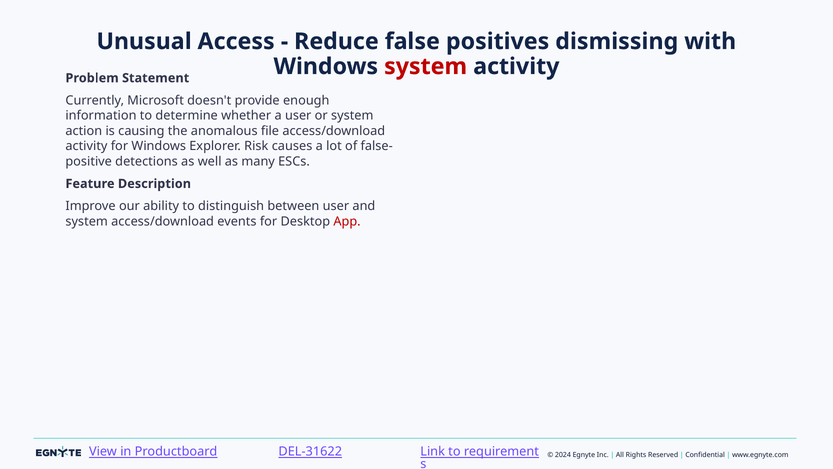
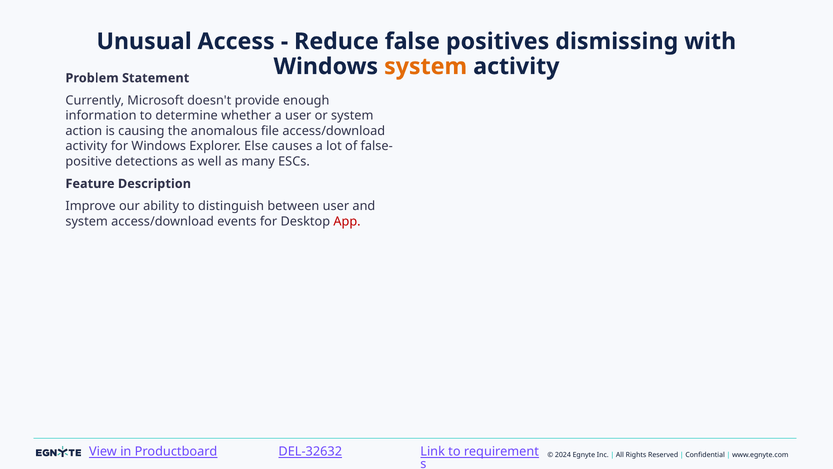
system colour: red -> orange (426, 66)
Risk: Risk -> Else (256, 146)
DEL-31622: DEL-31622 -> DEL-32632 (310, 451)
